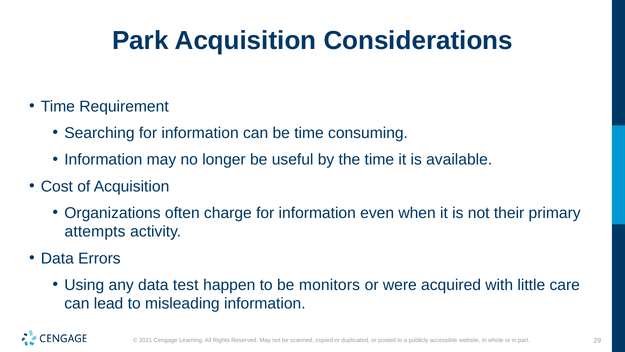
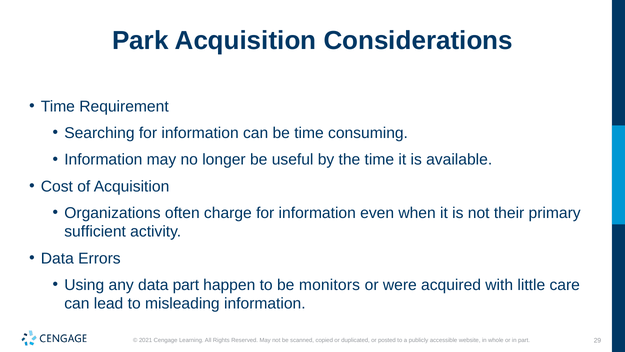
attempts: attempts -> sufficient (95, 231)
data test: test -> part (186, 285)
